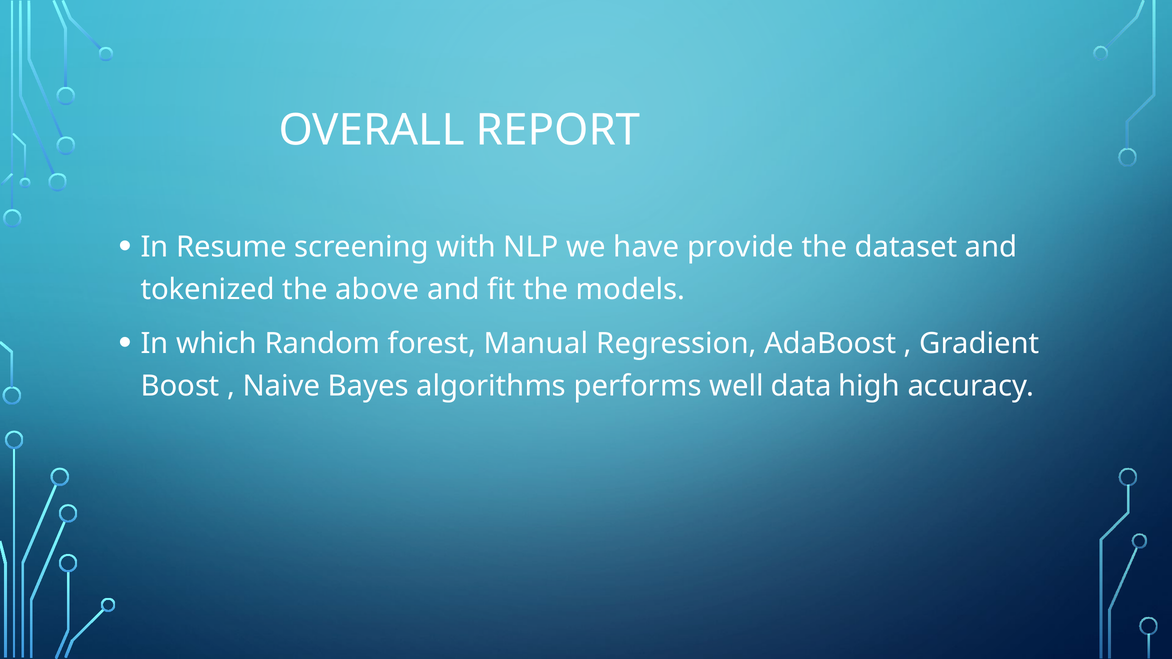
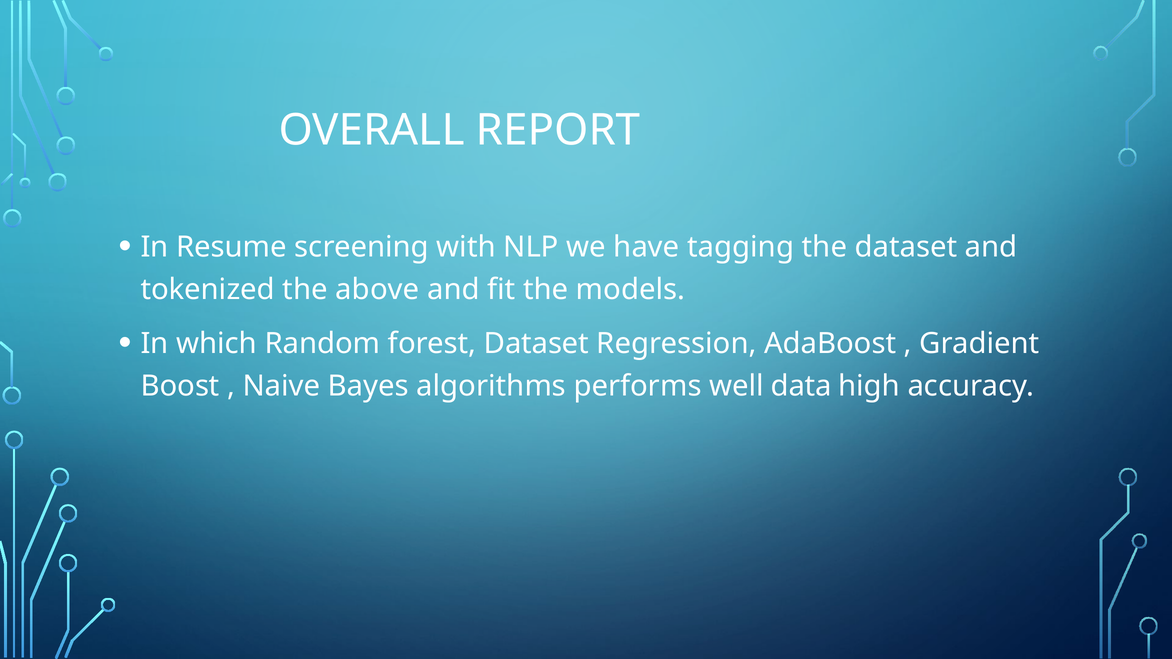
provide: provide -> tagging (741, 247)
forest Manual: Manual -> Dataset (536, 344)
